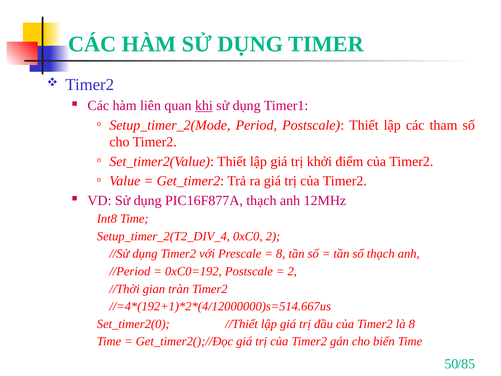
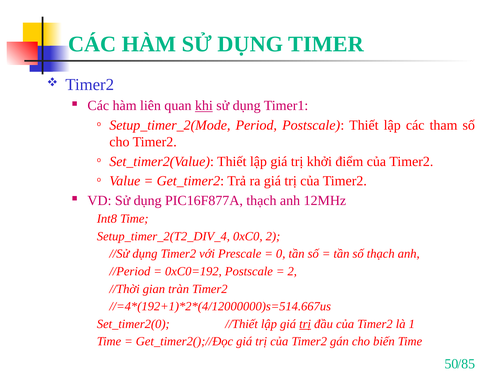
8: 8 -> 0 (281, 254)
trị underline: none -> present (305, 324)
là 8: 8 -> 1 (412, 324)
